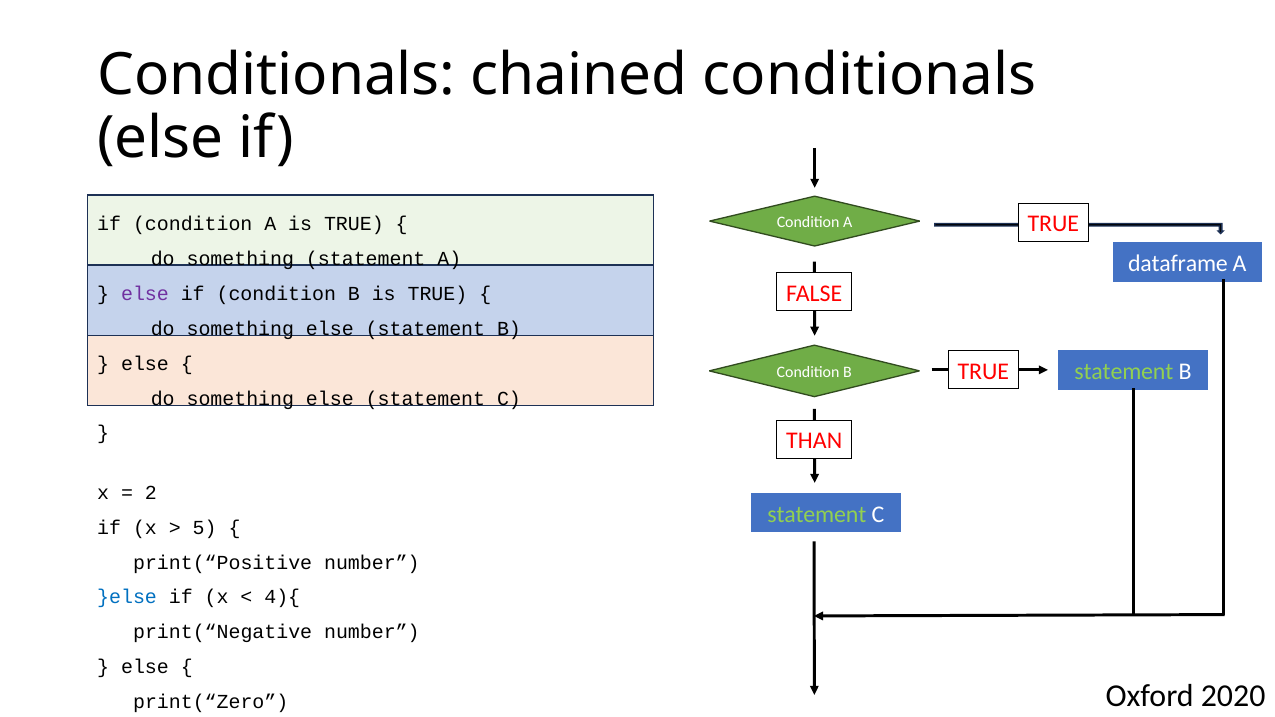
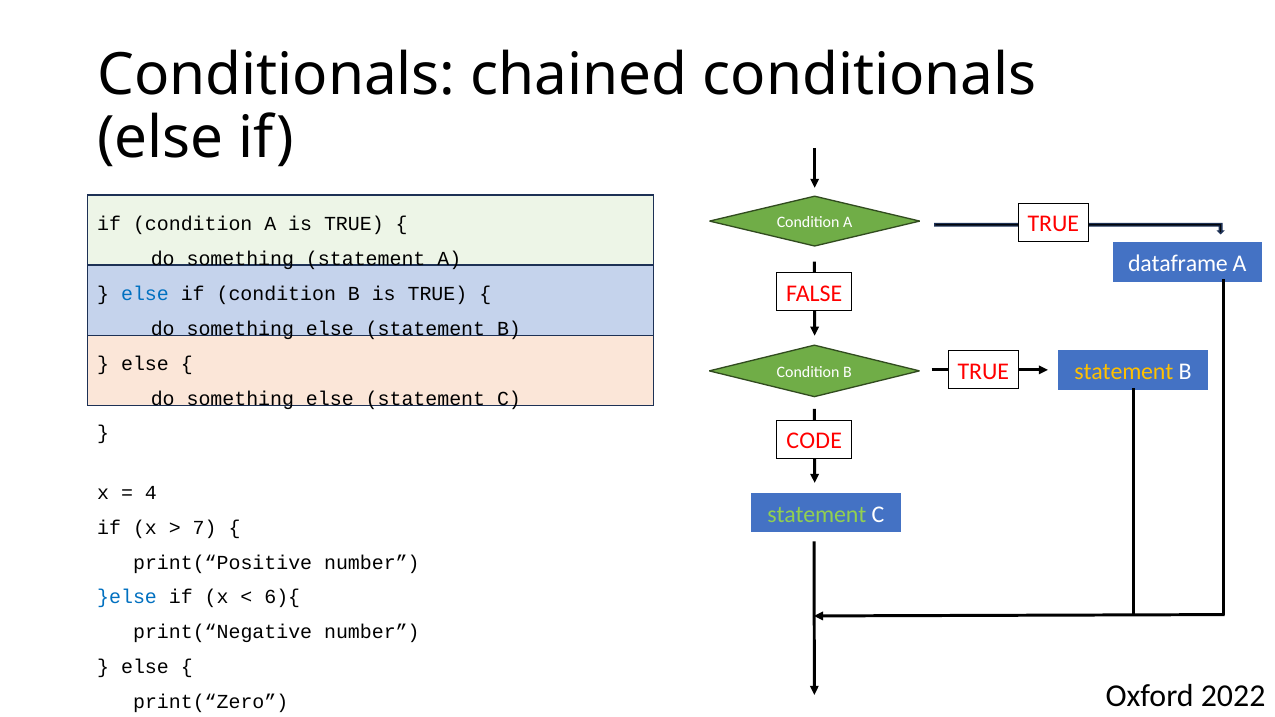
else colour: purple -> blue (145, 294)
statement colour: light green -> yellow (1124, 372)
THAN: THAN -> CODE (814, 441)
2: 2 -> 4 (151, 493)
5: 5 -> 7 (205, 528)
4){: 4){ -> 6){ (282, 597)
2020: 2020 -> 2022 (1233, 696)
